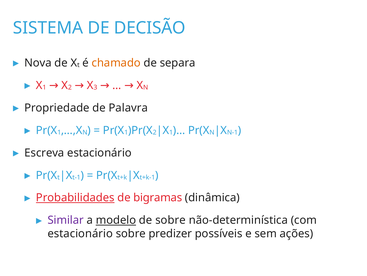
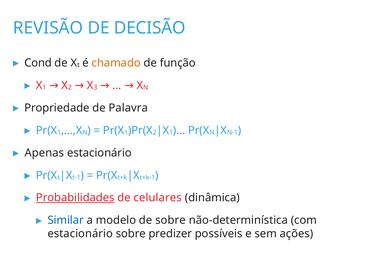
SISTEMA: SISTEMA -> REVISÃO (48, 28)
Nova: Nova -> Cond (38, 63)
separa: separa -> função (178, 63)
Escreva: Escreva -> Apenas (44, 152)
bigramas: bigramas -> celulares (158, 197)
Similar colour: purple -> blue (66, 220)
modelo underline: present -> none (116, 220)
